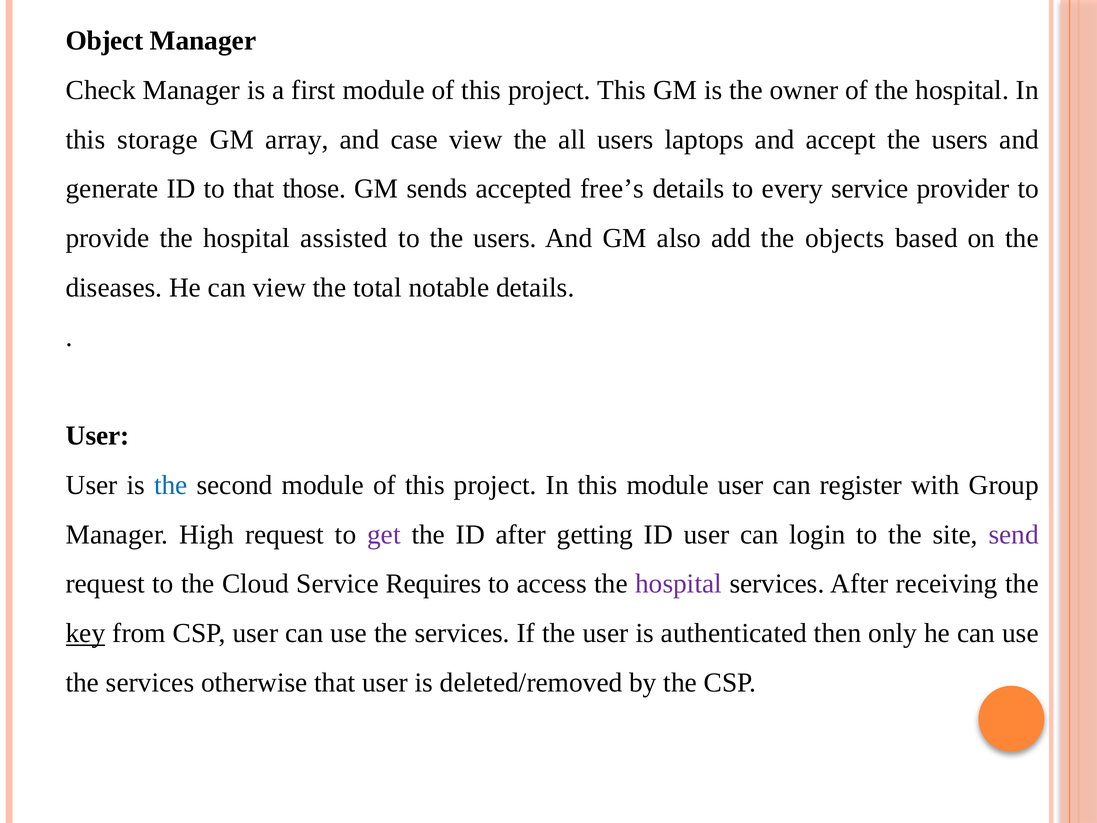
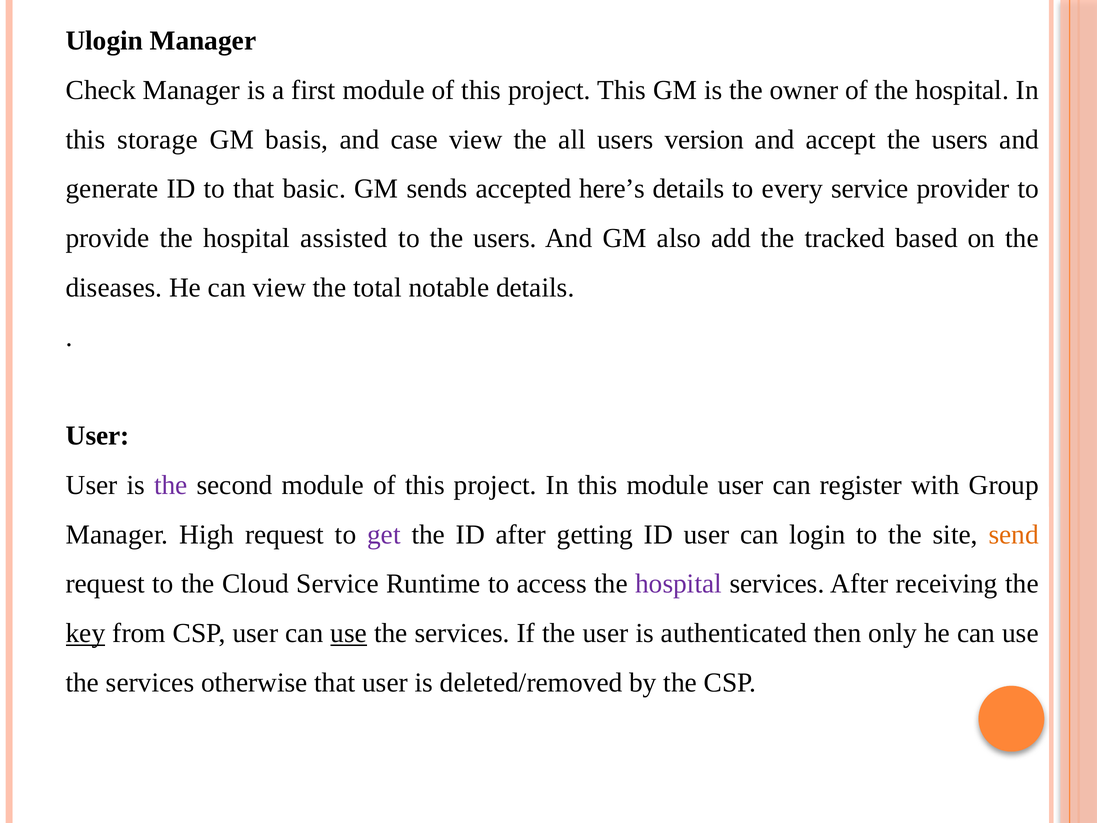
Object: Object -> Ulogin (104, 41)
array: array -> basis (297, 139)
laptops: laptops -> version (704, 139)
those: those -> basic (314, 189)
free’s: free’s -> here’s (612, 189)
objects: objects -> tracked (845, 238)
the colour: blue -> purple (171, 485)
send colour: purple -> orange (1014, 534)
Requires: Requires -> Runtime (433, 584)
use underline: none -> present (349, 633)
